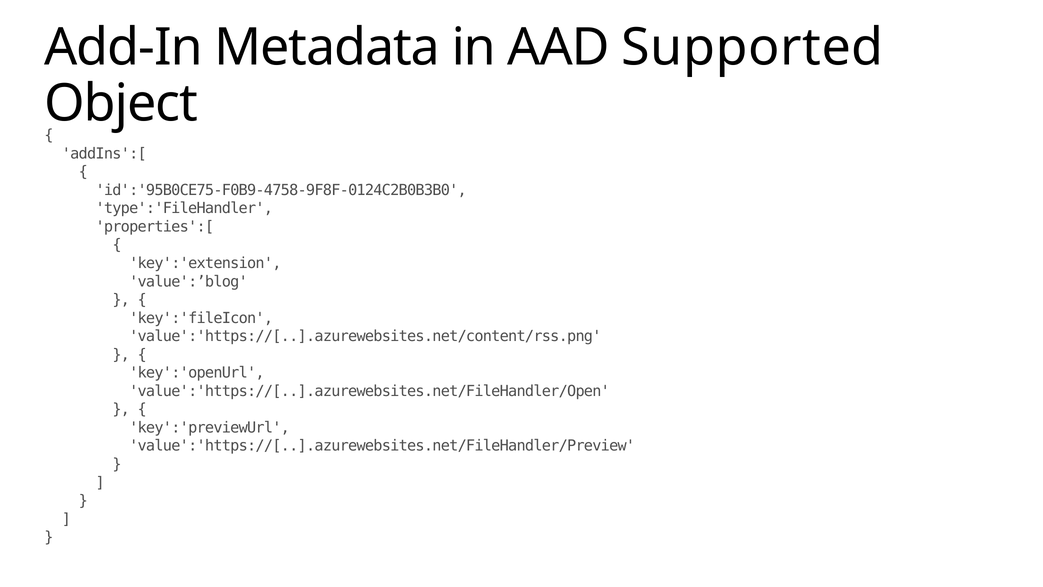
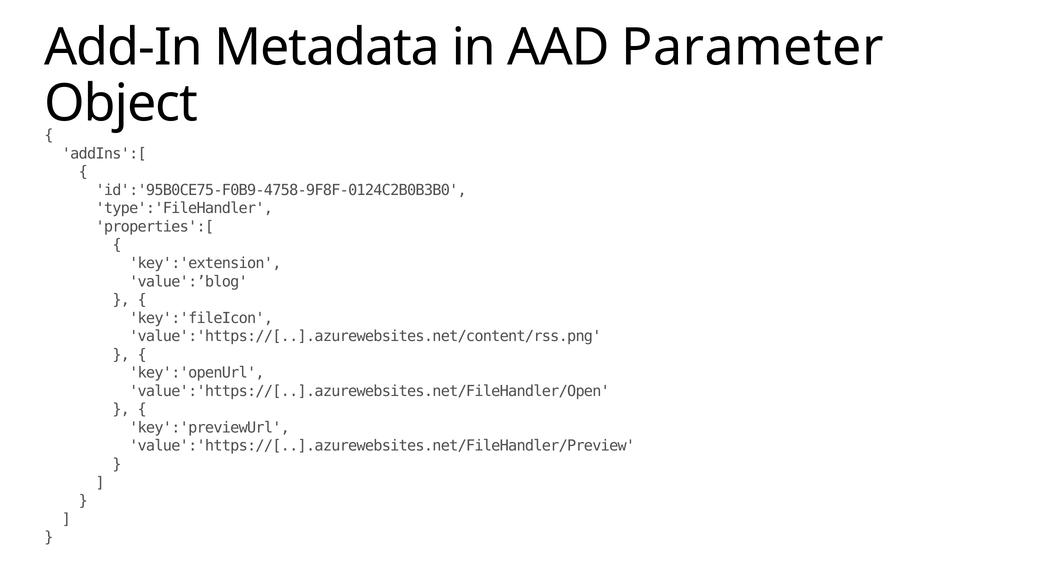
Supported: Supported -> Parameter (752, 47)
